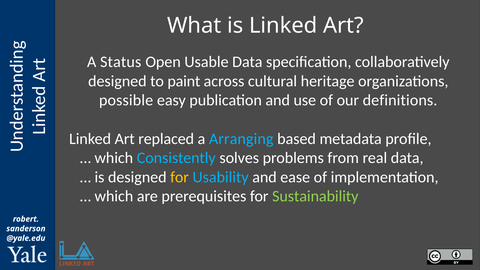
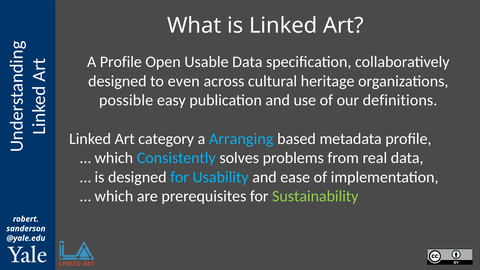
A Status: Status -> Profile (121, 62)
paint: paint -> even (184, 81)
replaced: replaced -> category (166, 139)
for colour: yellow -> light blue (180, 177)
